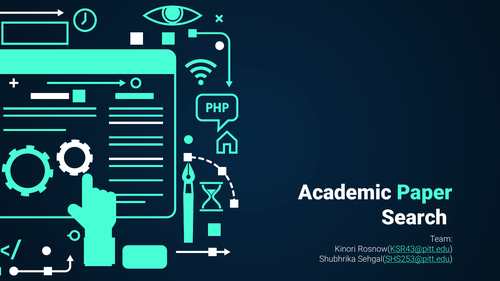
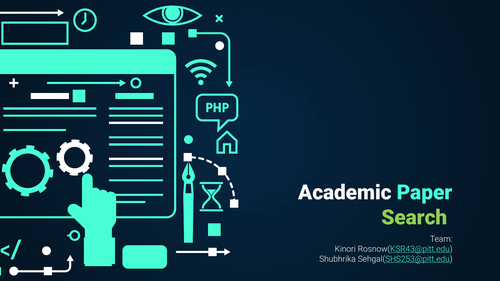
Search colour: white -> light green (414, 218)
